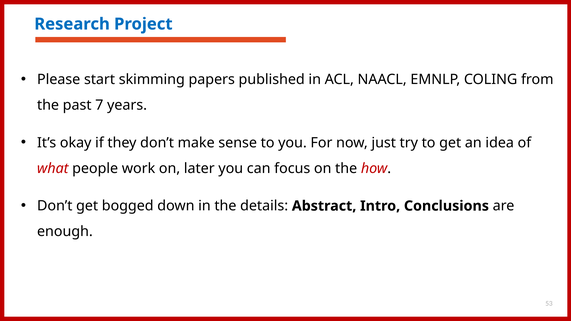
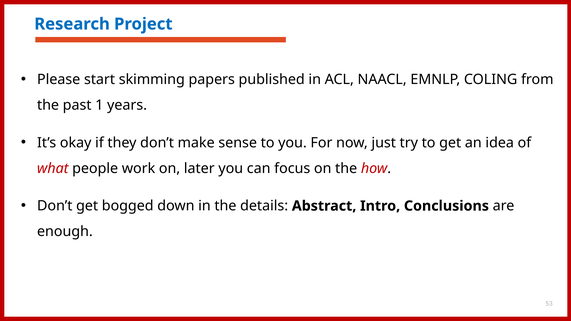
7: 7 -> 1 (99, 105)
